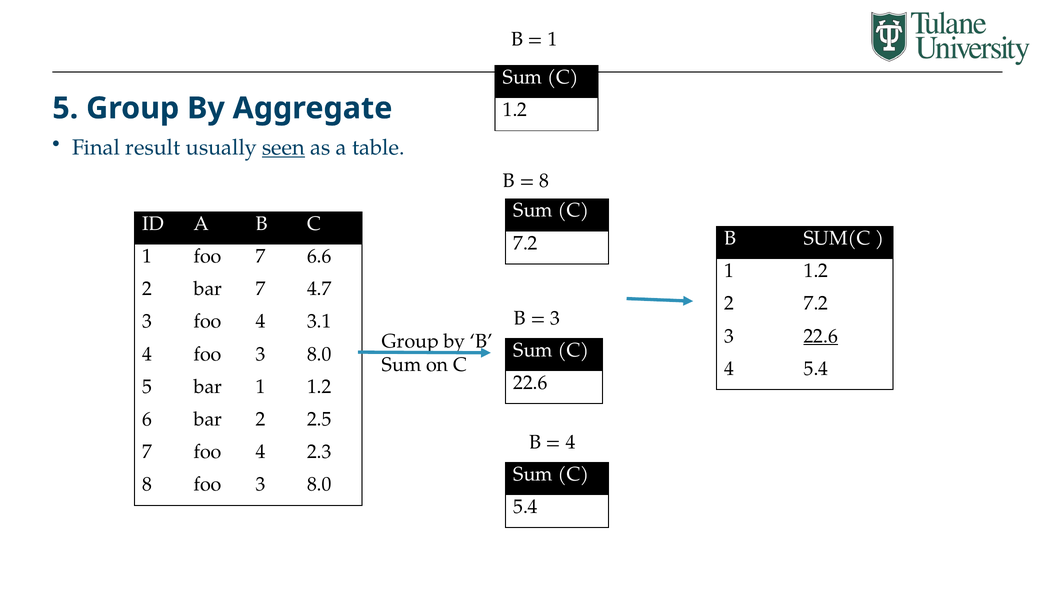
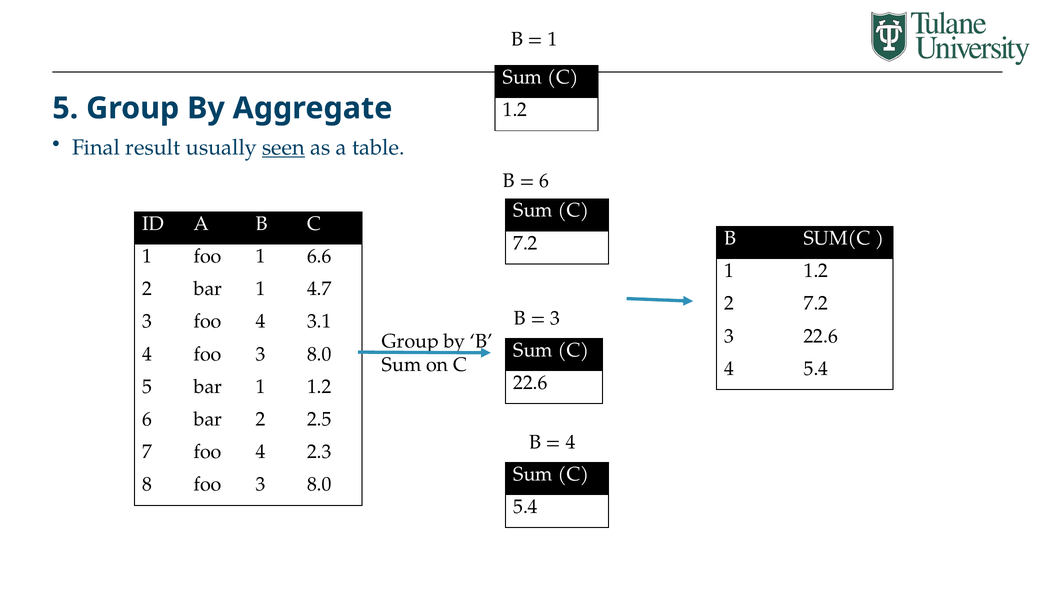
8: 8 -> 6 (544, 180)
foo 7: 7 -> 1 (260, 256)
2 bar 7: 7 -> 1 (260, 289)
22.6 underline: present -> none (821, 336)
